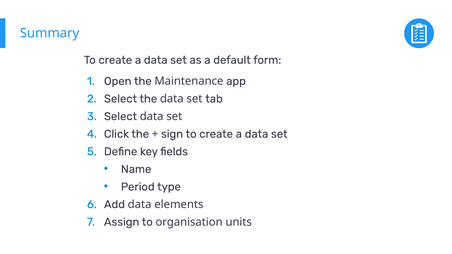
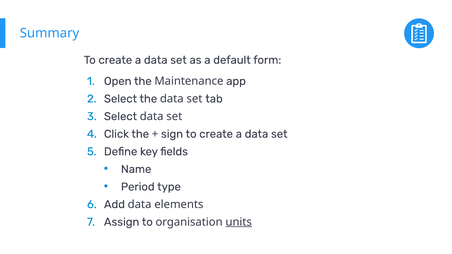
units underline: none -> present (239, 222)
